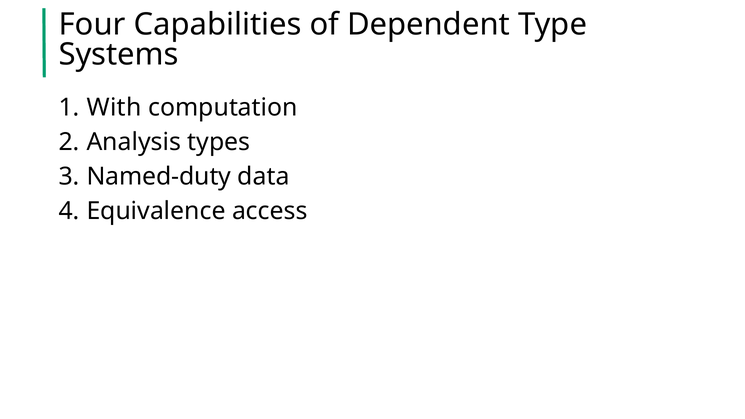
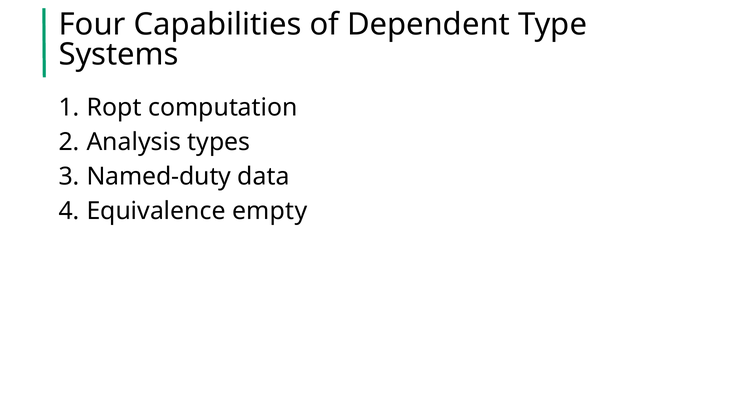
With: With -> Ropt (114, 108)
access: access -> empty (270, 211)
